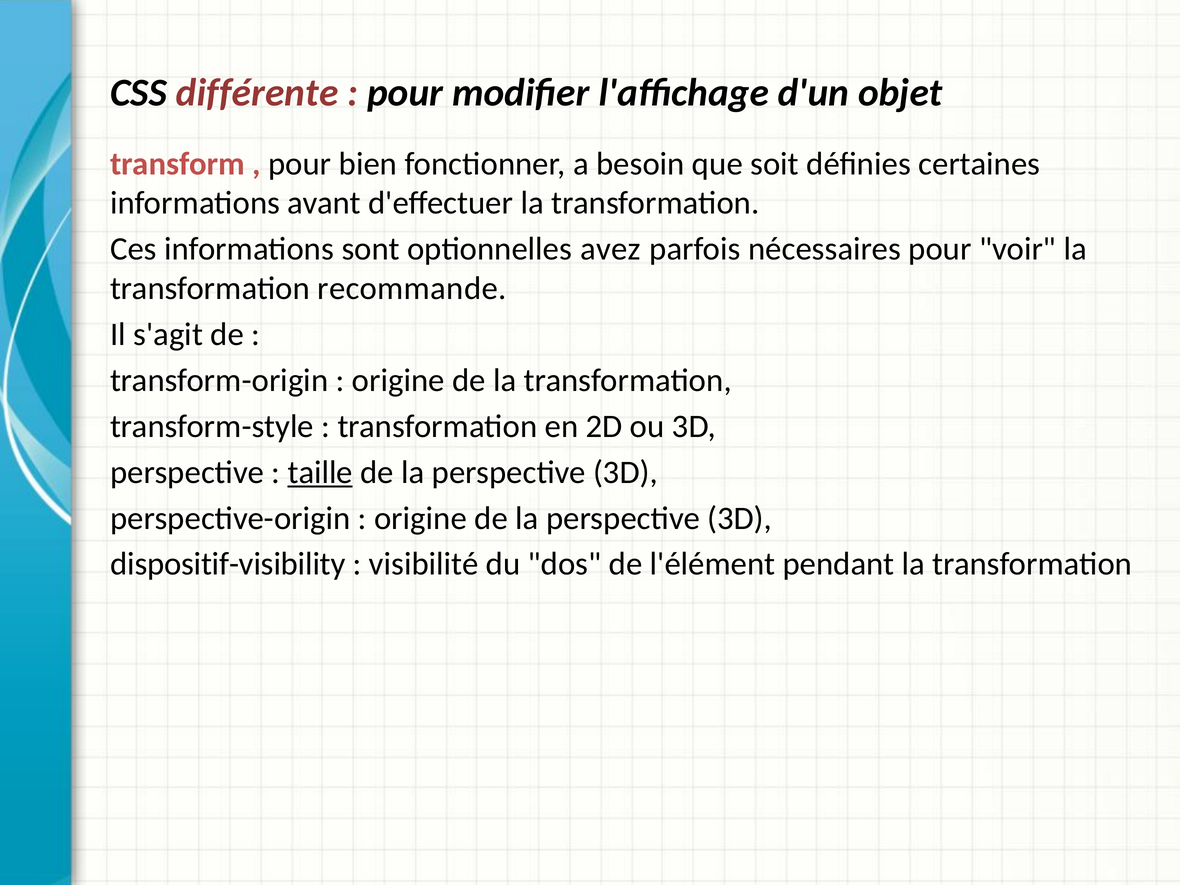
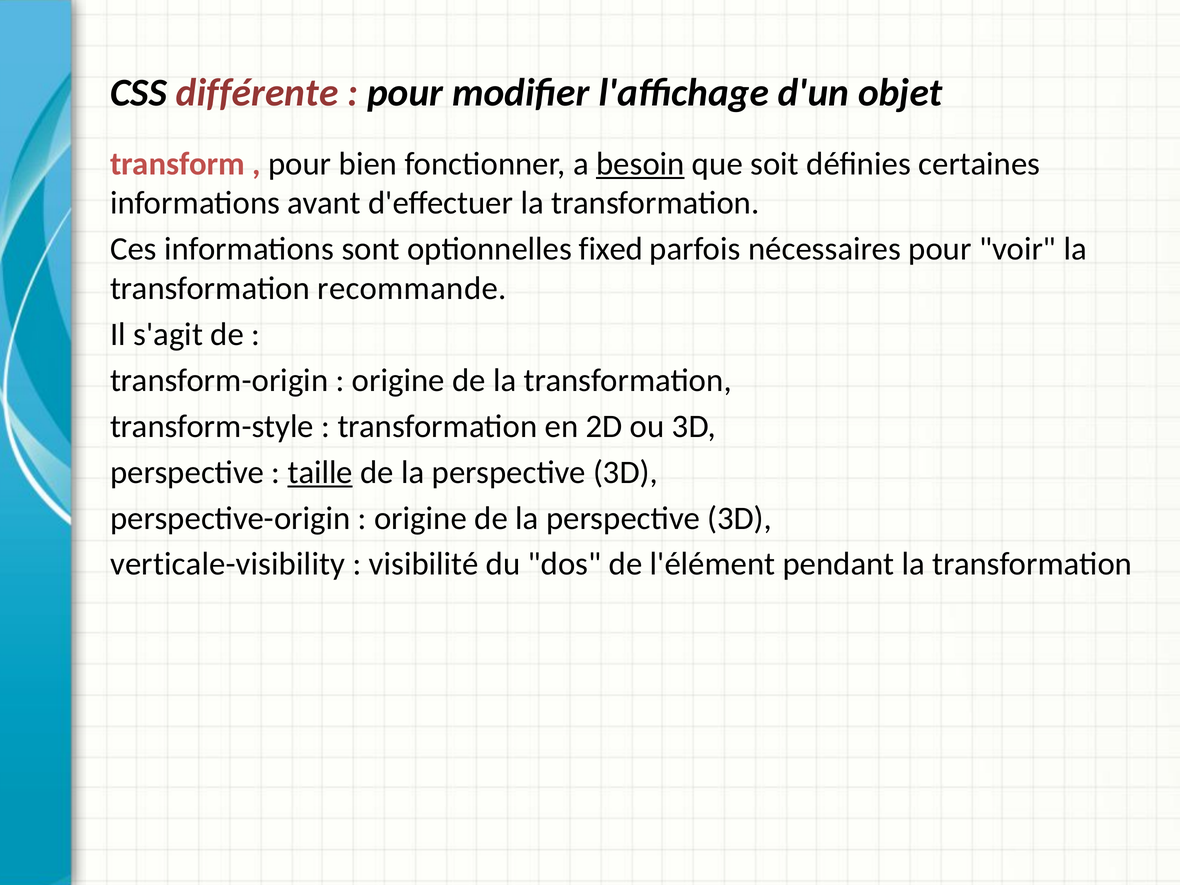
besoin underline: none -> present (640, 164)
avez: avez -> fixed (611, 249)
dispositif-visibility: dispositif-visibility -> verticale-visibility (228, 564)
